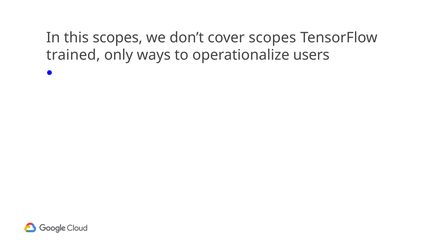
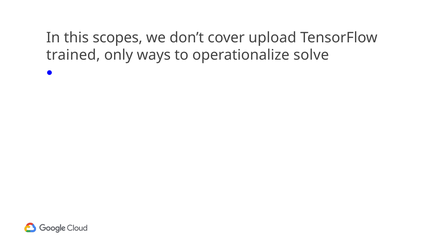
cover scopes: scopes -> upload (272, 38)
users: users -> solve (311, 55)
